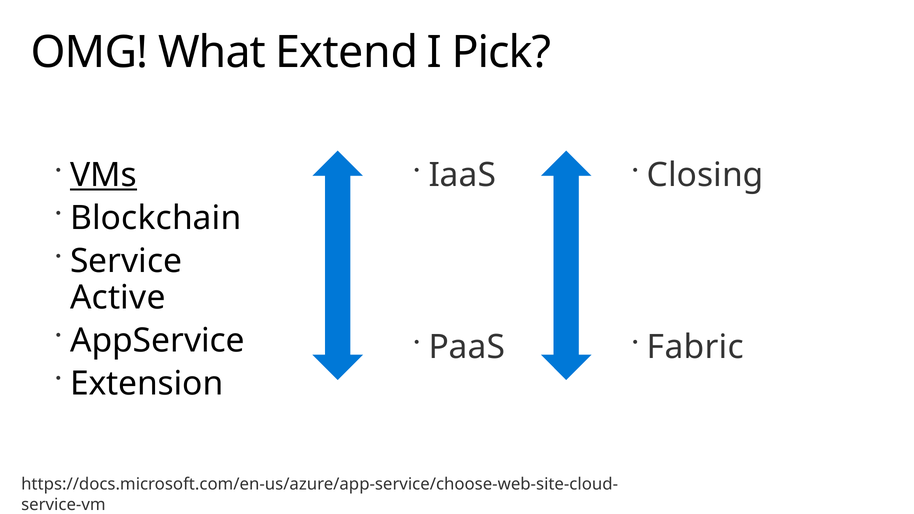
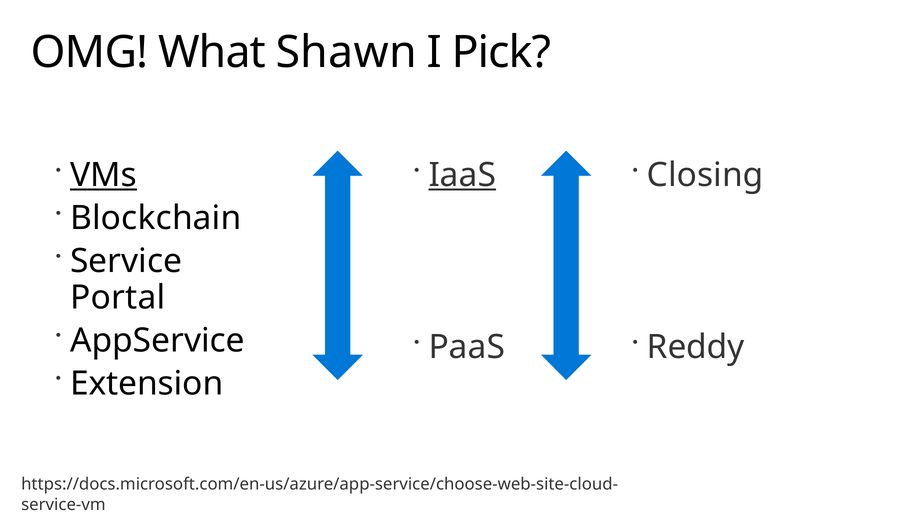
Extend: Extend -> Shawn (346, 52)
IaaS underline: none -> present (462, 175)
Active: Active -> Portal (118, 298)
Fabric: Fabric -> Reddy (696, 347)
